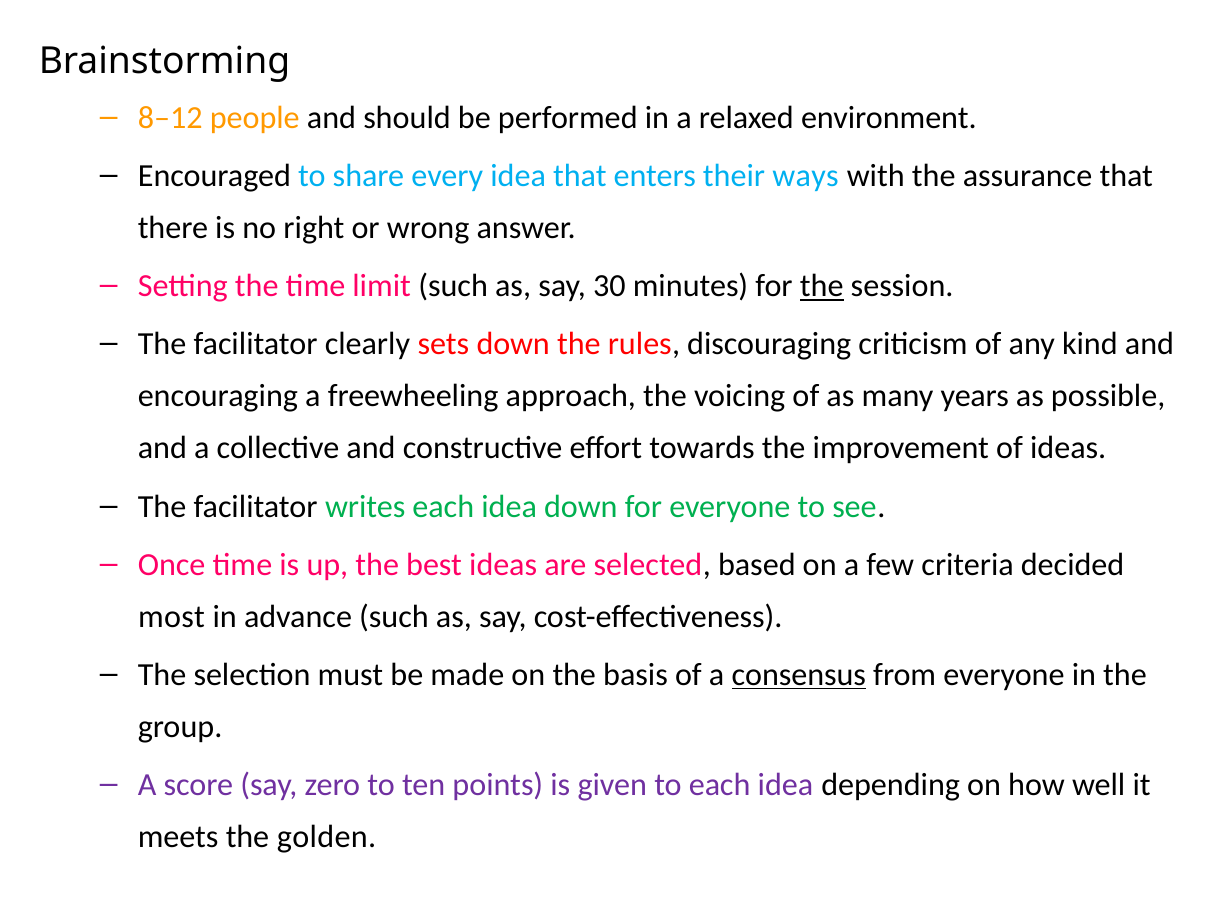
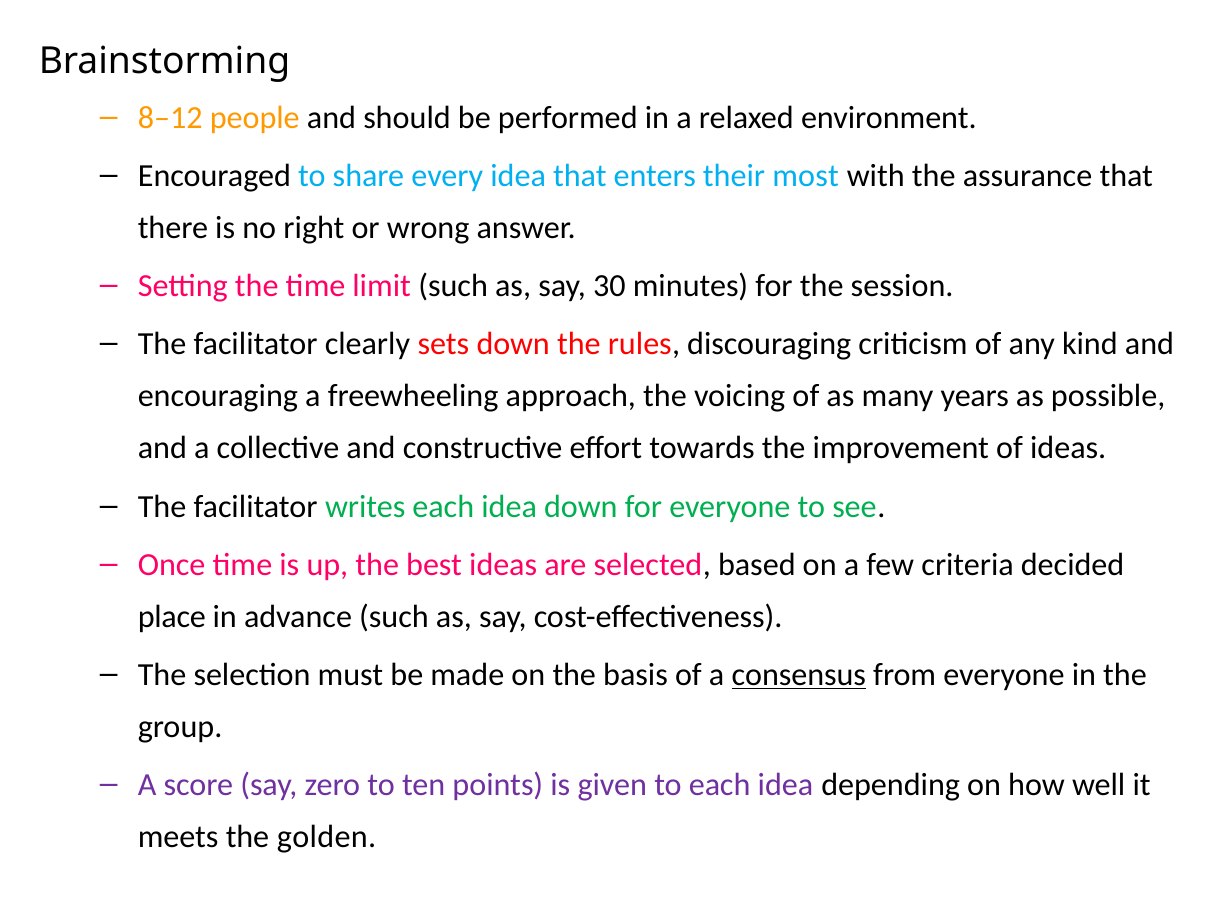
ways: ways -> most (806, 176)
the underline: present -> none (822, 286)
most: most -> place (172, 617)
